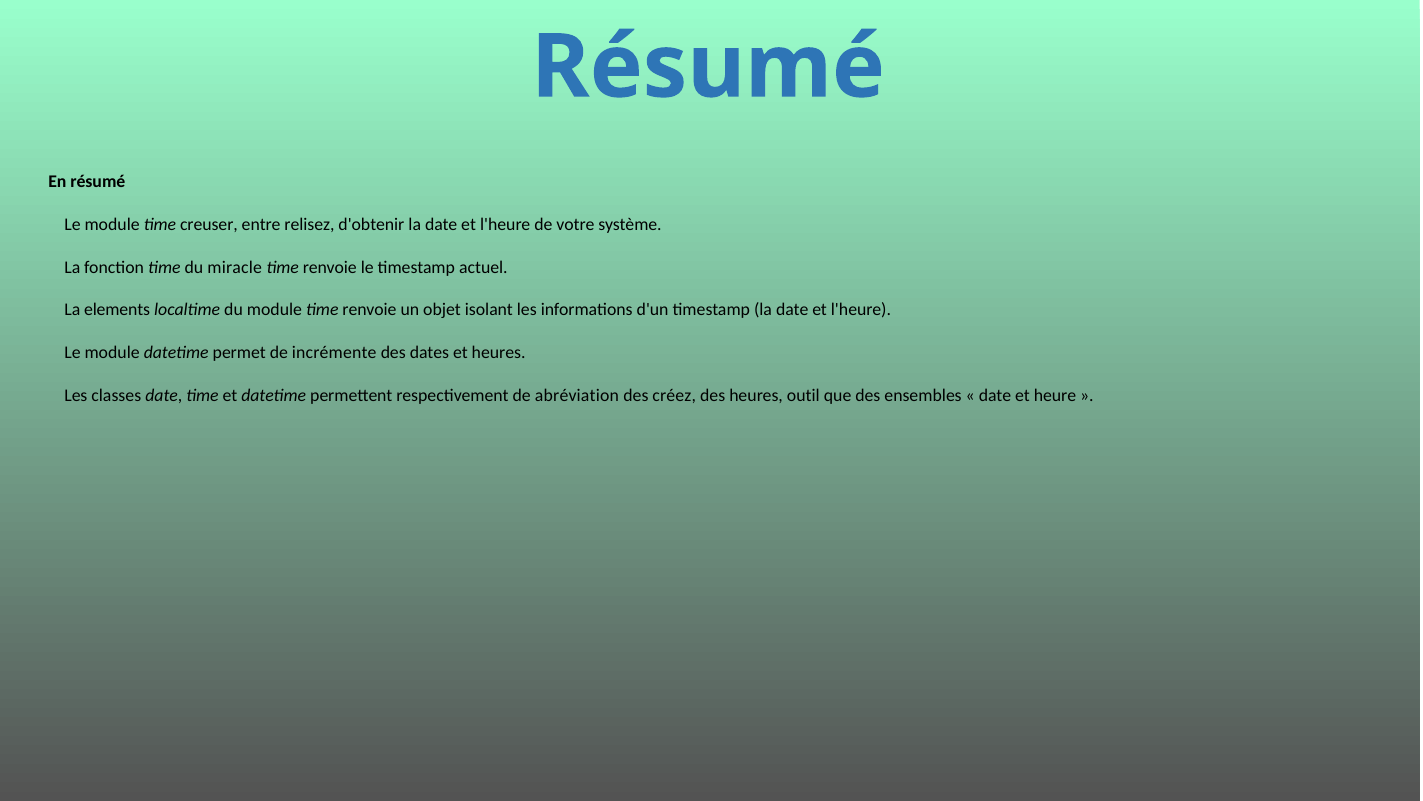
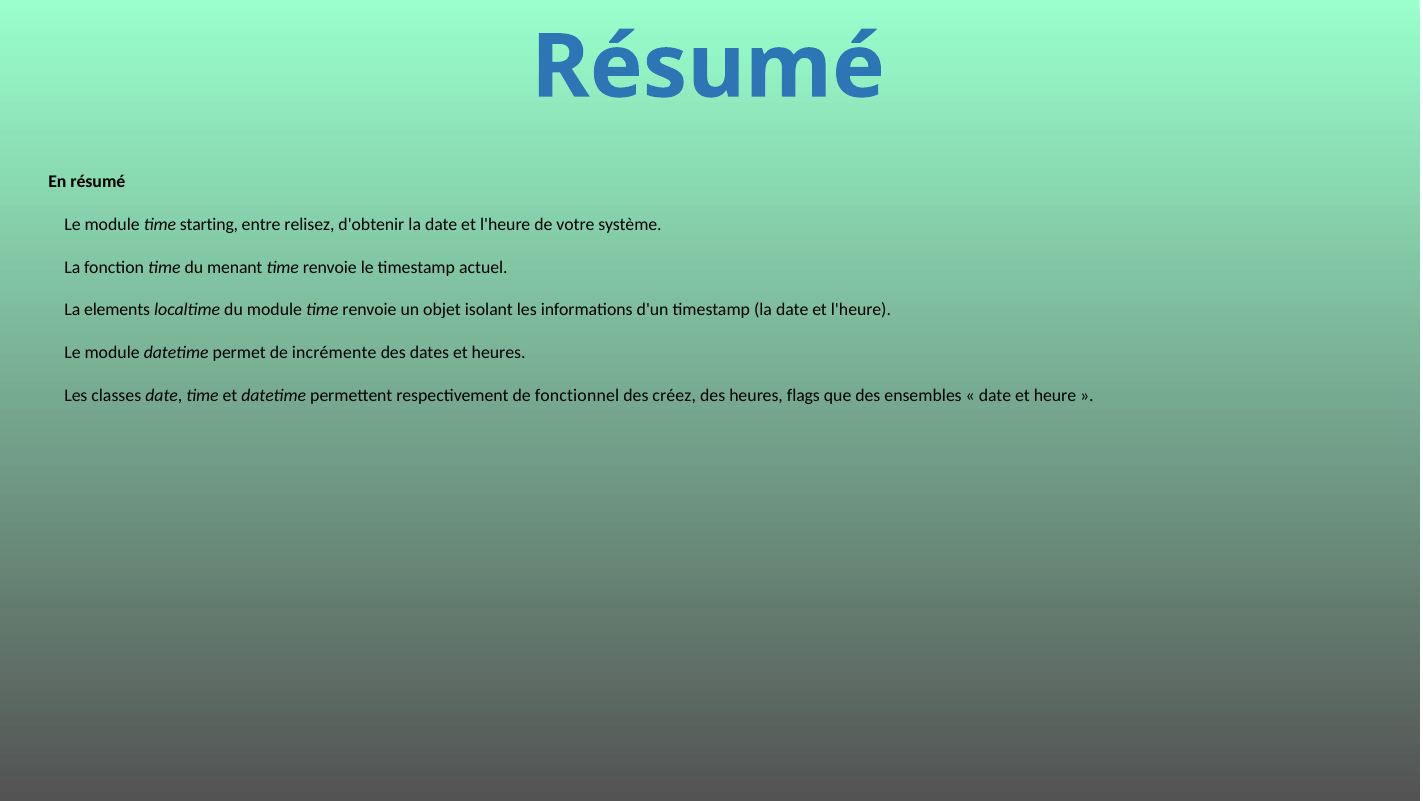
creuser: creuser -> starting (209, 224)
miracle: miracle -> menant (235, 267)
abréviation: abréviation -> fonctionnel (577, 395)
outil: outil -> flags (803, 395)
